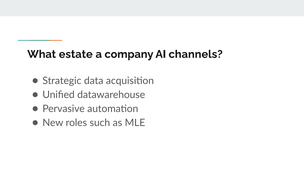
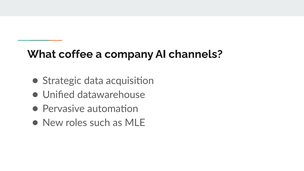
estate: estate -> coffee (76, 54)
